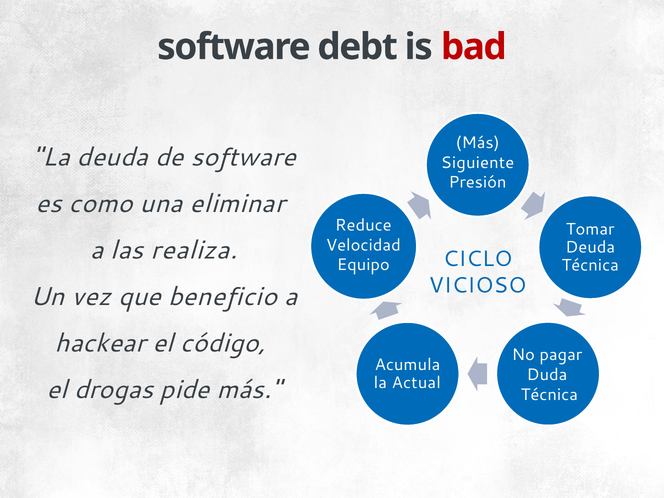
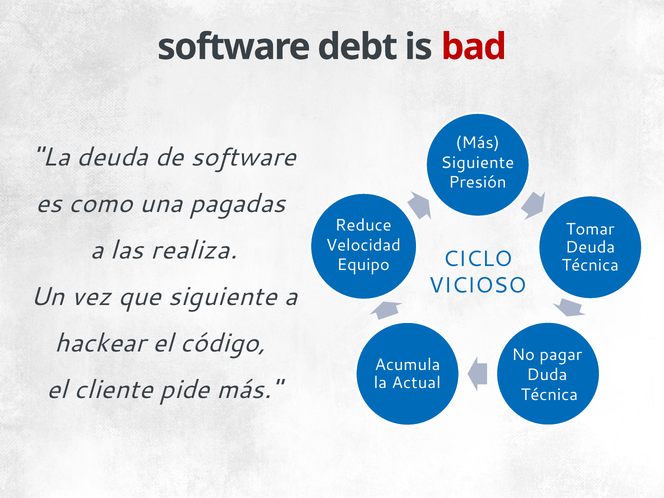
eliminar: eliminar -> pagadas (238, 204)
que beneficio: beneficio -> siguiente (223, 297)
drogas: drogas -> cliente (114, 390)
